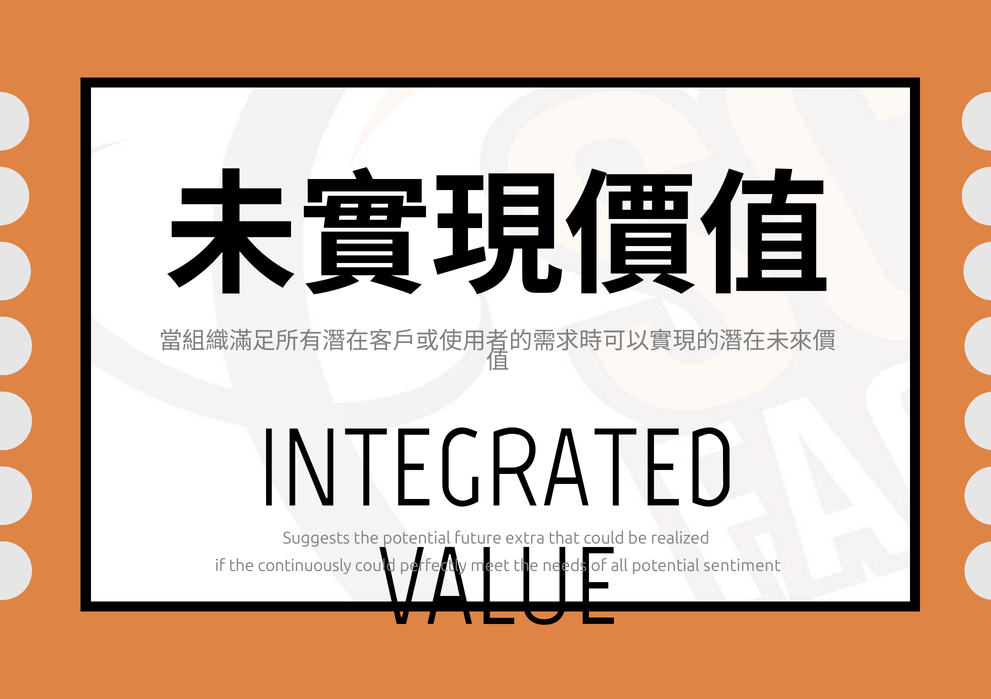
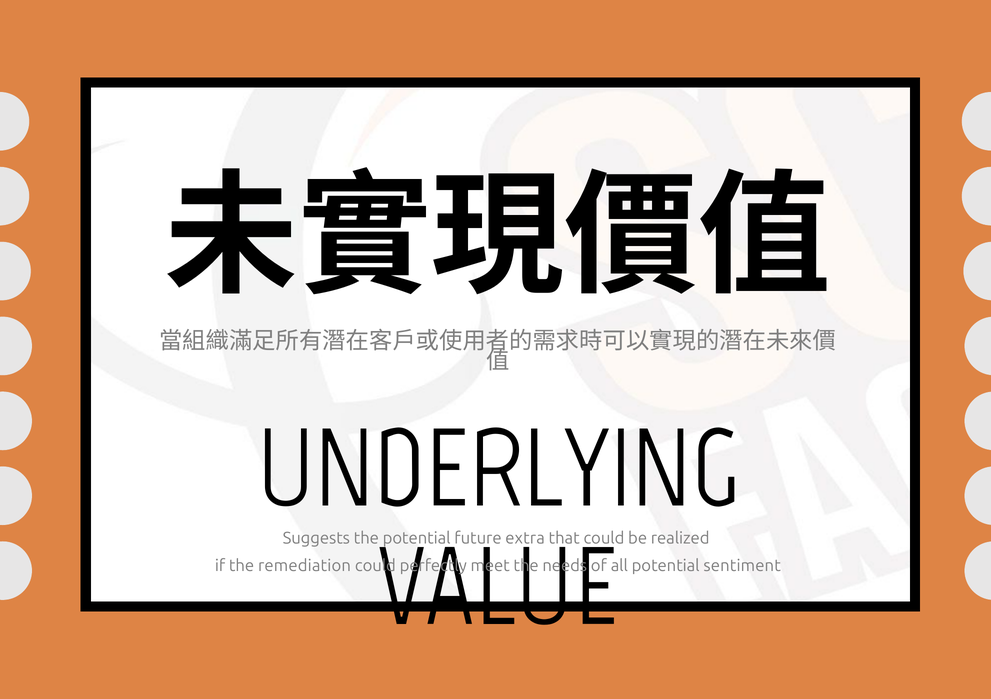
INTEGRATED: INTEGRATED -> UNDERLYING (498, 469)
continuously: continuously -> remediation (304, 565)
